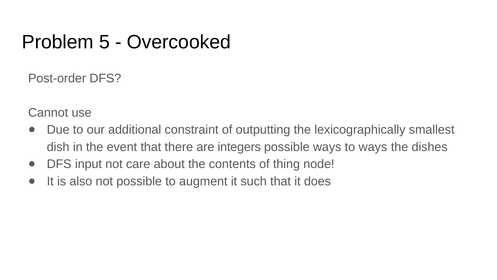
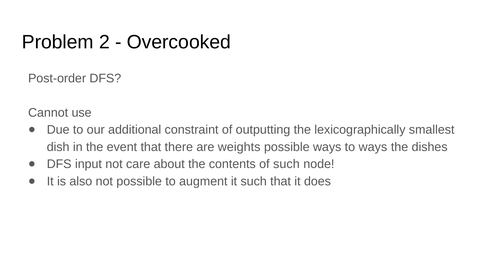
5: 5 -> 2 (104, 42)
integers: integers -> weights (239, 147)
of thing: thing -> such (286, 164)
